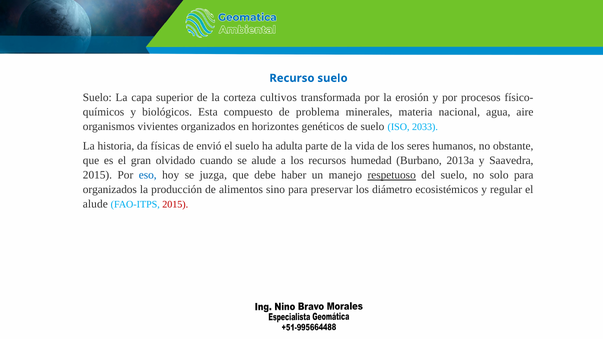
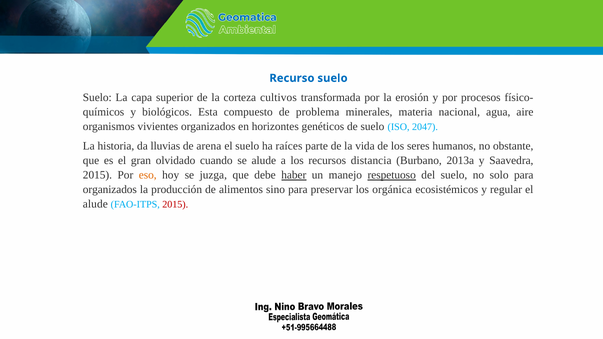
2033: 2033 -> 2047 (425, 127)
físicas: físicas -> lluvias (165, 146)
envió: envió -> arena (209, 146)
adulta: adulta -> raíces (289, 146)
humedad: humedad -> distancia (371, 161)
eso colour: blue -> orange (148, 175)
haber underline: none -> present (294, 175)
diámetro: diámetro -> orgánica (392, 190)
